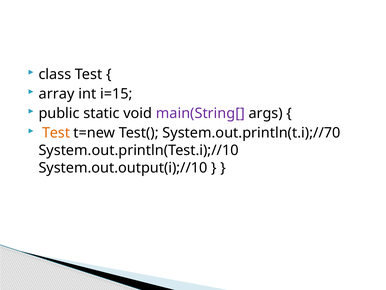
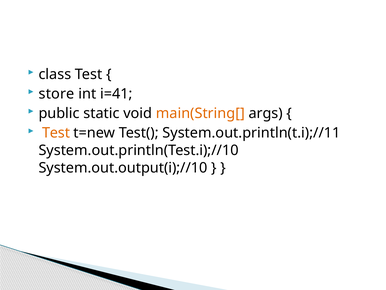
array: array -> store (57, 94)
i=15: i=15 -> i=41 (116, 94)
main(String[ colour: purple -> orange (200, 113)
System.out.println(t.i);//70: System.out.println(t.i);//70 -> System.out.println(t.i);//11 (251, 133)
